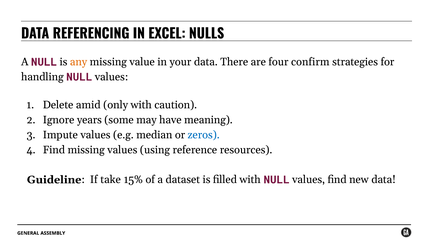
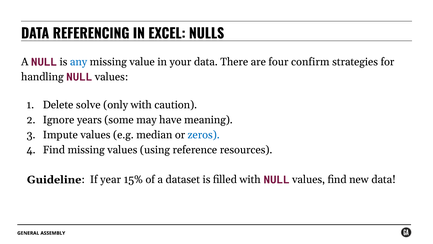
any colour: orange -> blue (79, 62)
amid: amid -> solve (88, 105)
take: take -> year (111, 179)
